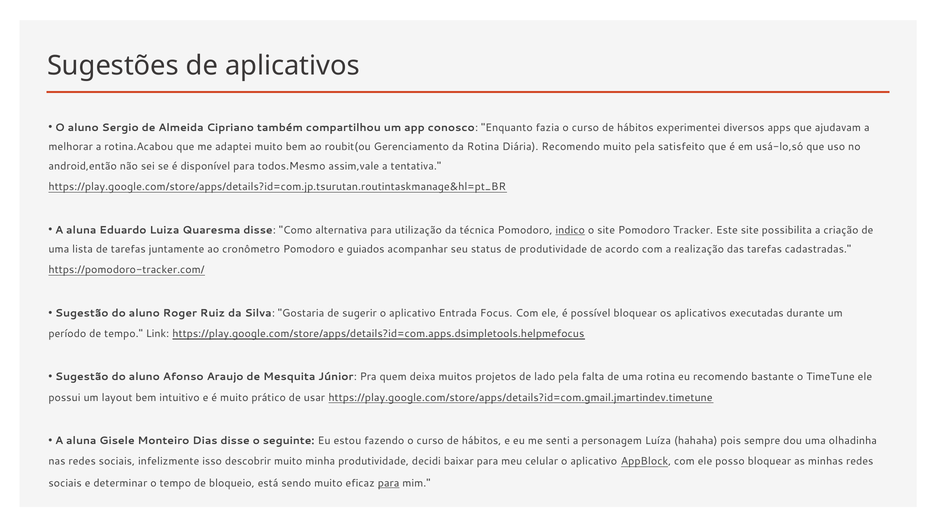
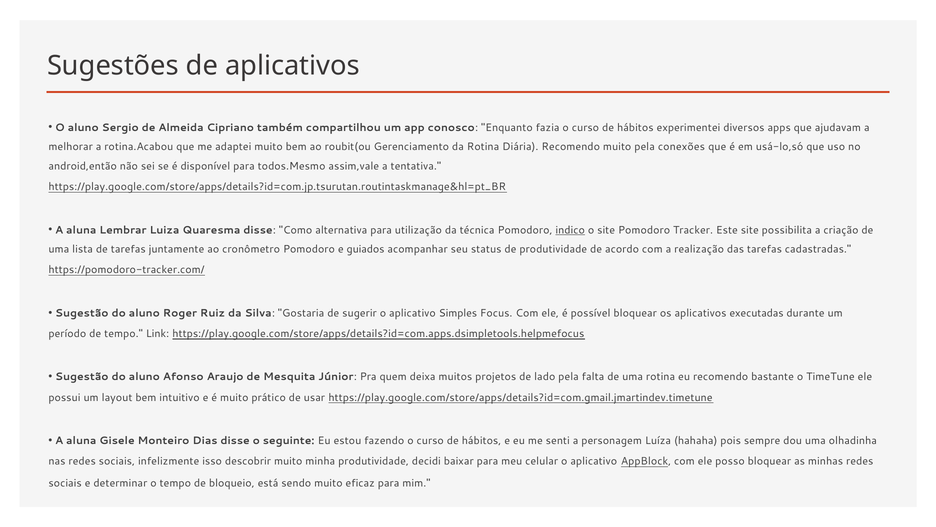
satisfeito: satisfeito -> conexões (681, 147)
Eduardo: Eduardo -> Lembrar (123, 230)
Entrada: Entrada -> Simples (458, 313)
para underline: present -> none (389, 483)
